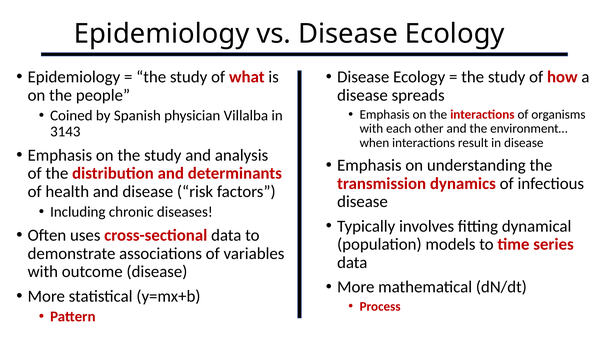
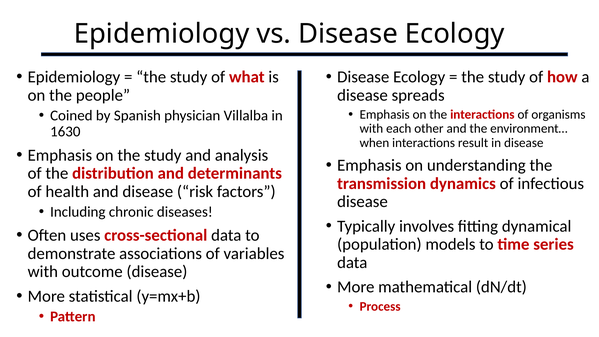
3143: 3143 -> 1630 (65, 132)
